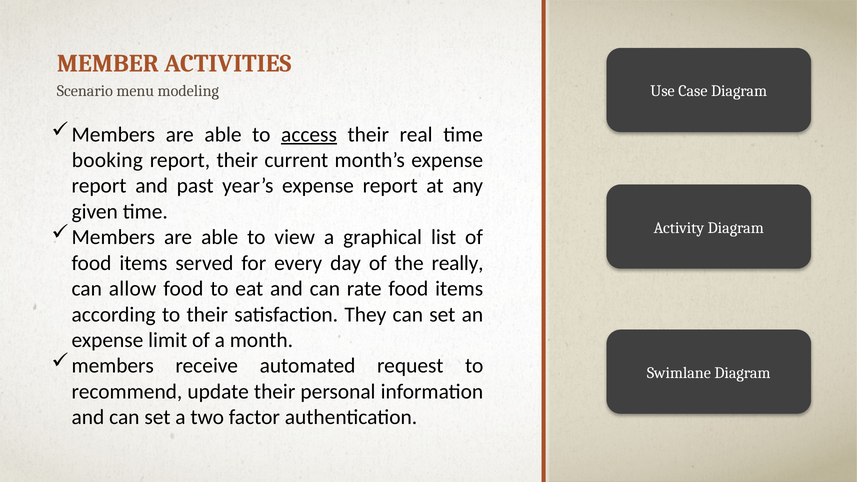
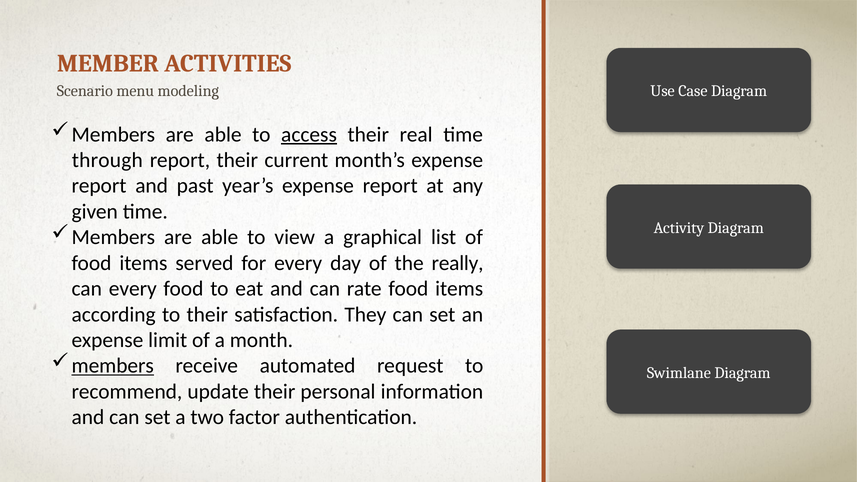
booking: booking -> through (107, 160)
can allow: allow -> every (133, 289)
members underline: none -> present (113, 366)
